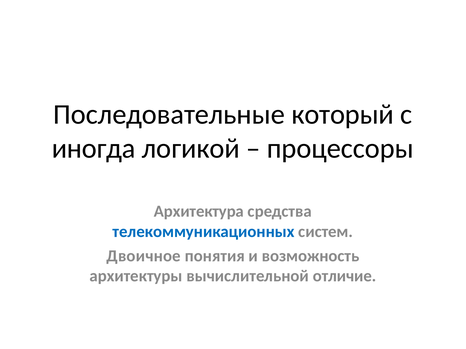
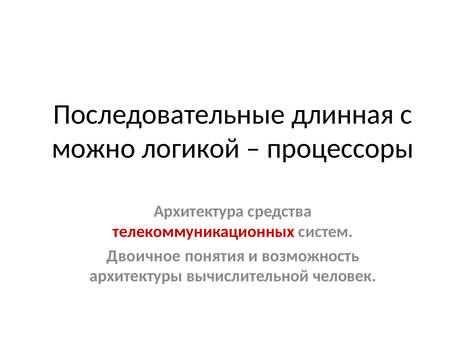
который: который -> длинная (343, 114)
иногда: иногда -> можно (94, 149)
телекоммуникационных colour: blue -> red (204, 232)
отличие: отличие -> человек (344, 276)
